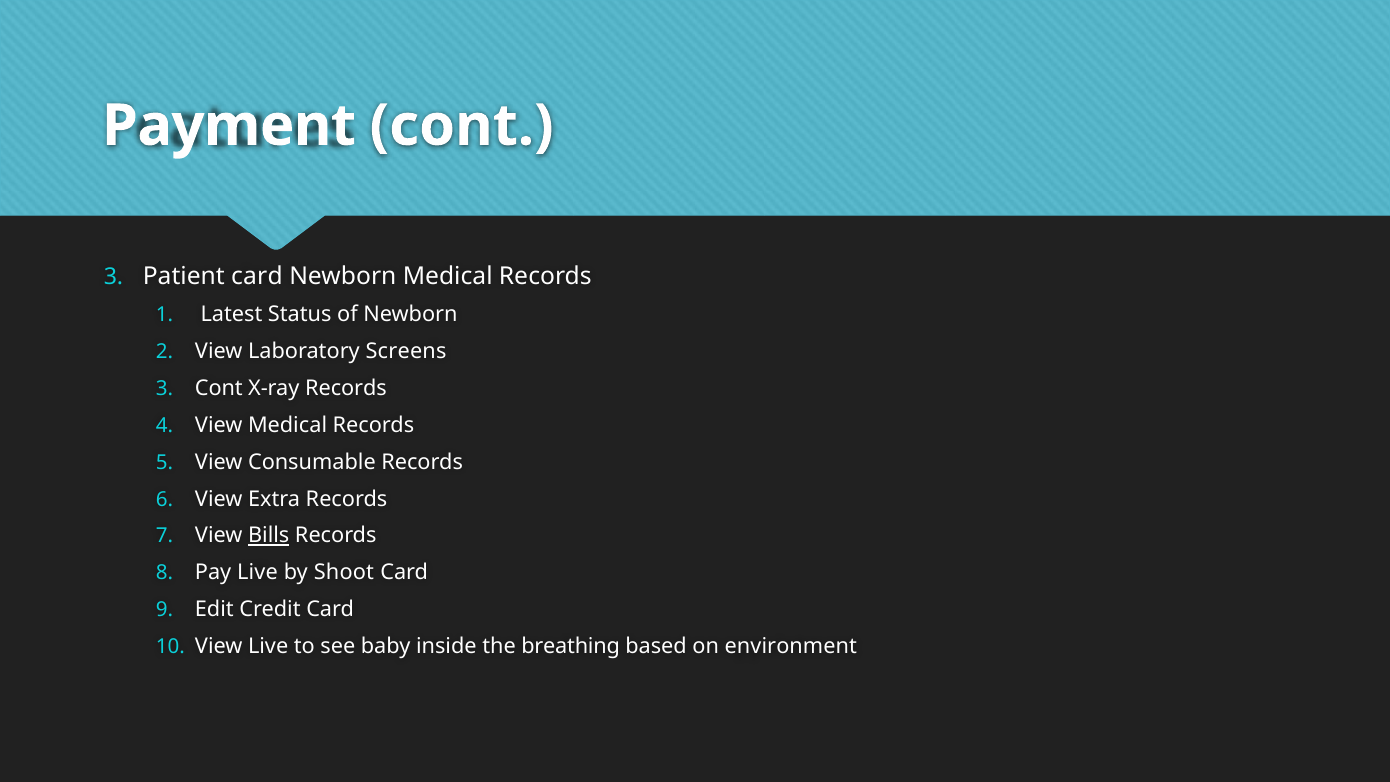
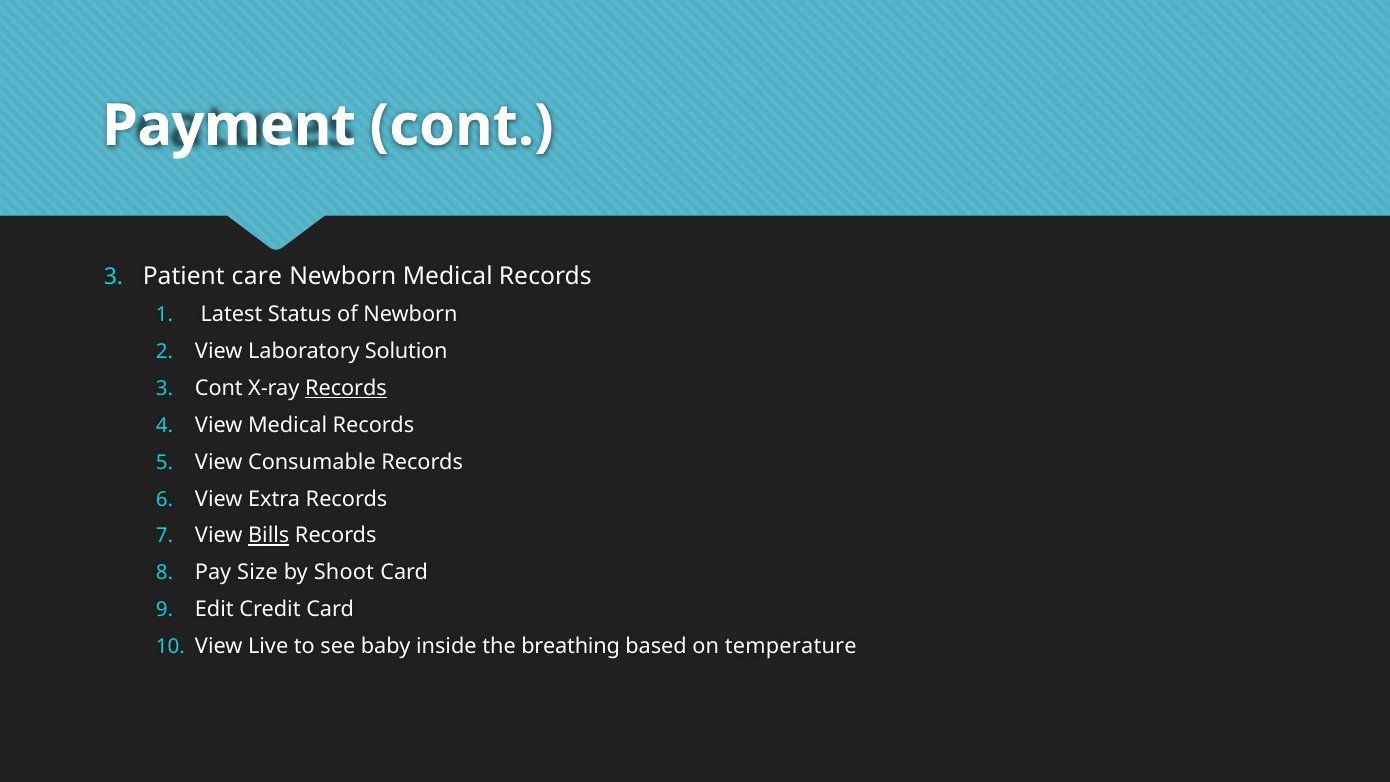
Patient card: card -> care (257, 276)
Screens: Screens -> Solution (406, 352)
Records underline: none -> present (346, 388)
Pay Live: Live -> Size (258, 572)
environment: environment -> temperature (791, 646)
